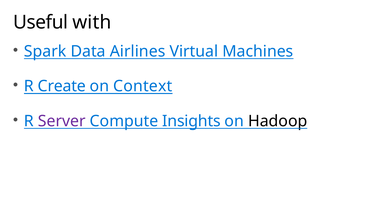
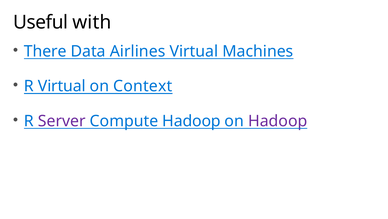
Spark: Spark -> There (45, 51)
R Create: Create -> Virtual (62, 86)
Compute Insights: Insights -> Hadoop (191, 121)
Hadoop colour: black -> purple (278, 121)
